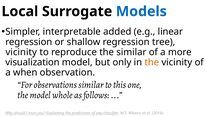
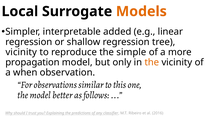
Models colour: blue -> orange (141, 11)
the similar: similar -> simple (131, 52)
visualization: visualization -> propagation (32, 62)
whole: whole -> better (62, 95)
